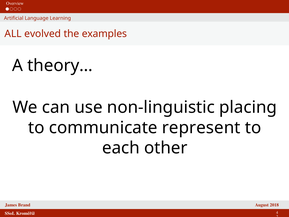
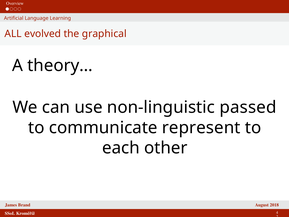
examples: examples -> graphical (104, 34)
placing: placing -> passed (248, 107)
